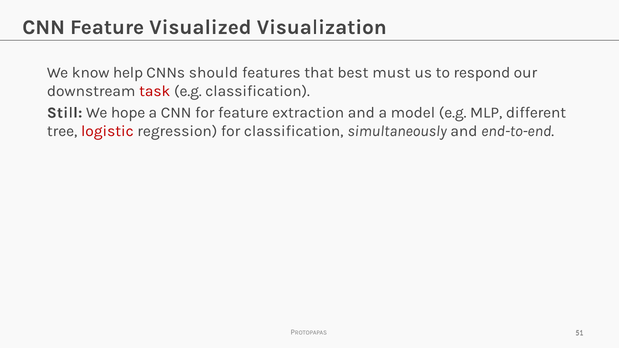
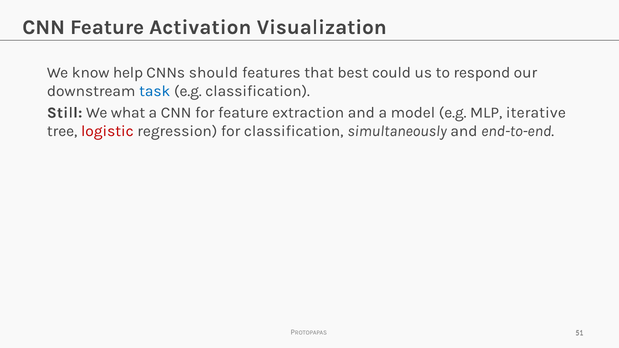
Visualized: Visualized -> Activation (200, 27)
must: must -> could (392, 72)
task colour: red -> blue (155, 91)
hope: hope -> what (128, 113)
different: different -> iterative (536, 113)
